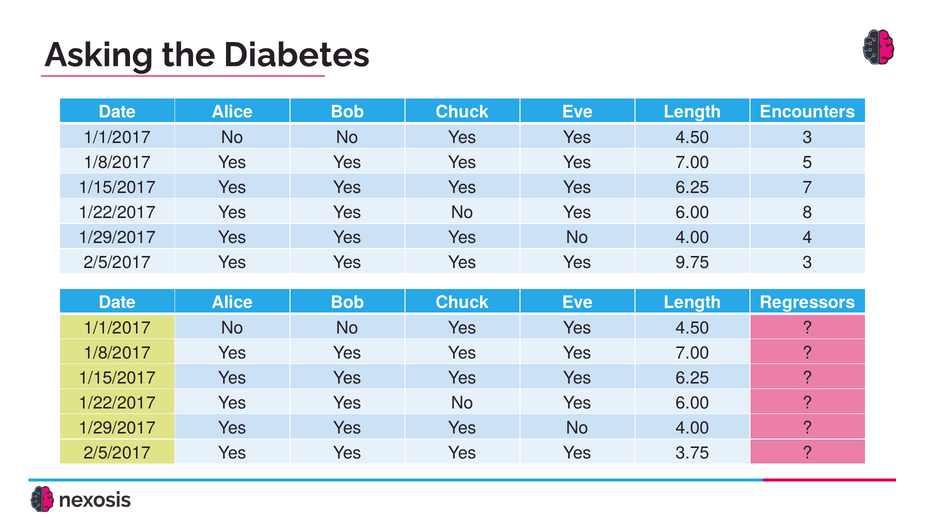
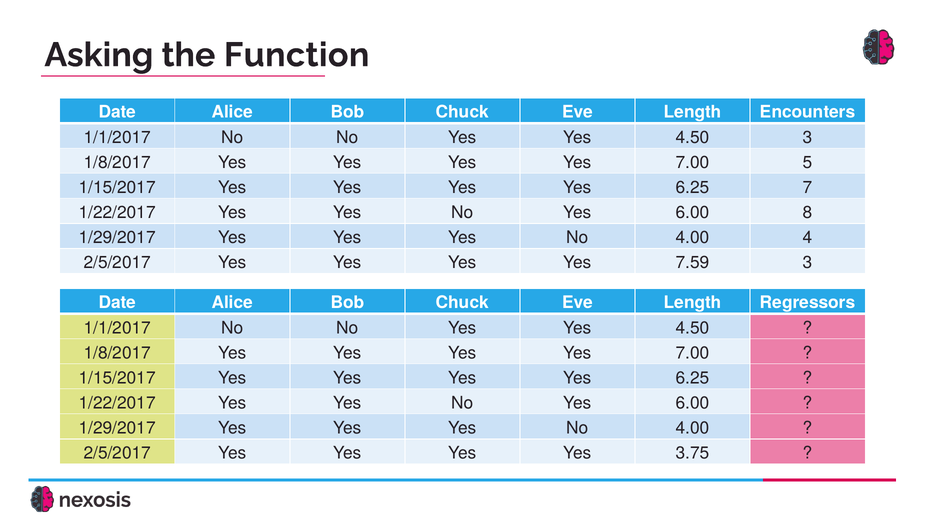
Diabetes: Diabetes -> Function (297, 55)
9.75: 9.75 -> 7.59 (693, 263)
